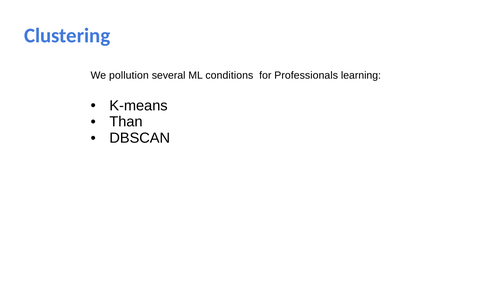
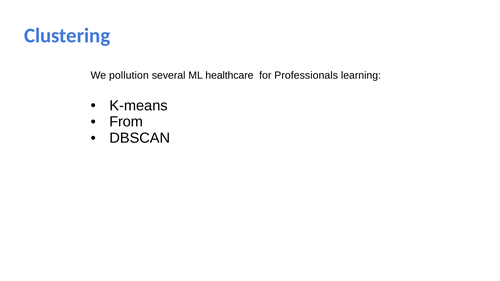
conditions: conditions -> healthcare (229, 75)
Than: Than -> From (126, 122)
